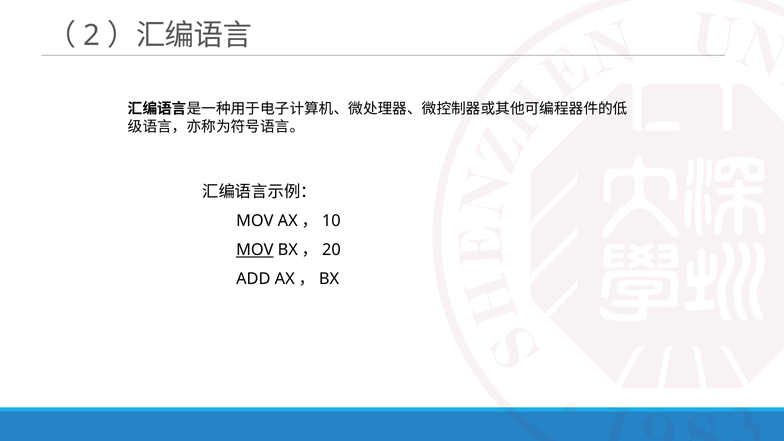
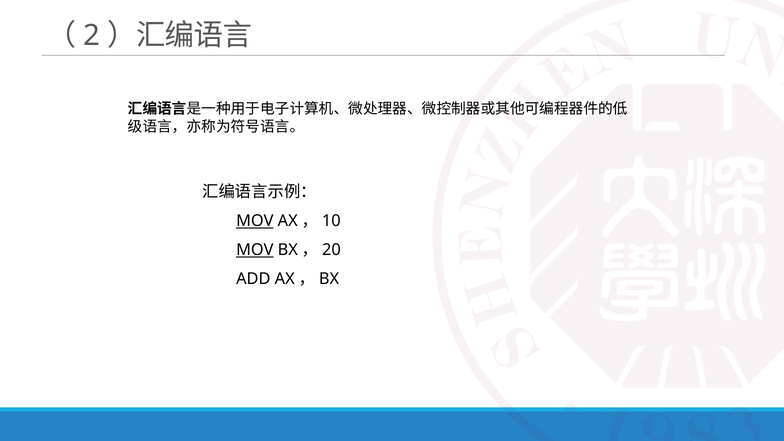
MOV underline: none -> present (255, 221)
